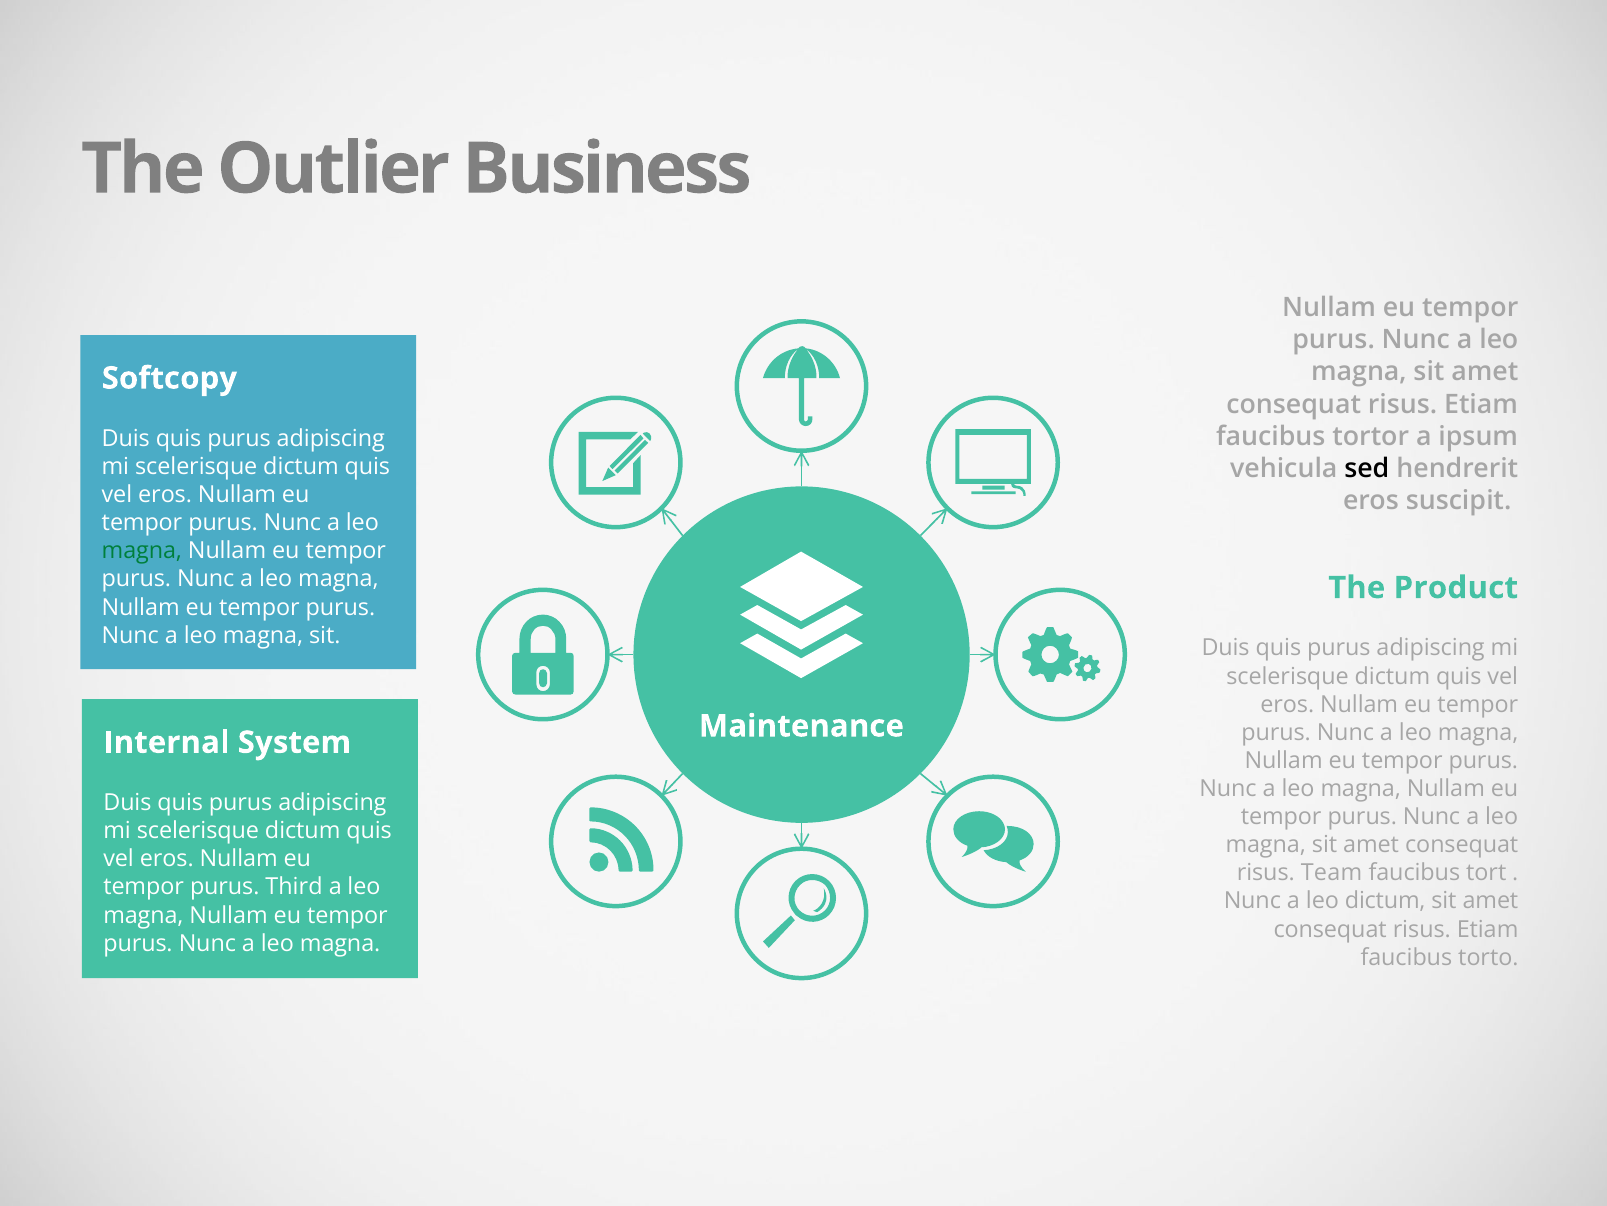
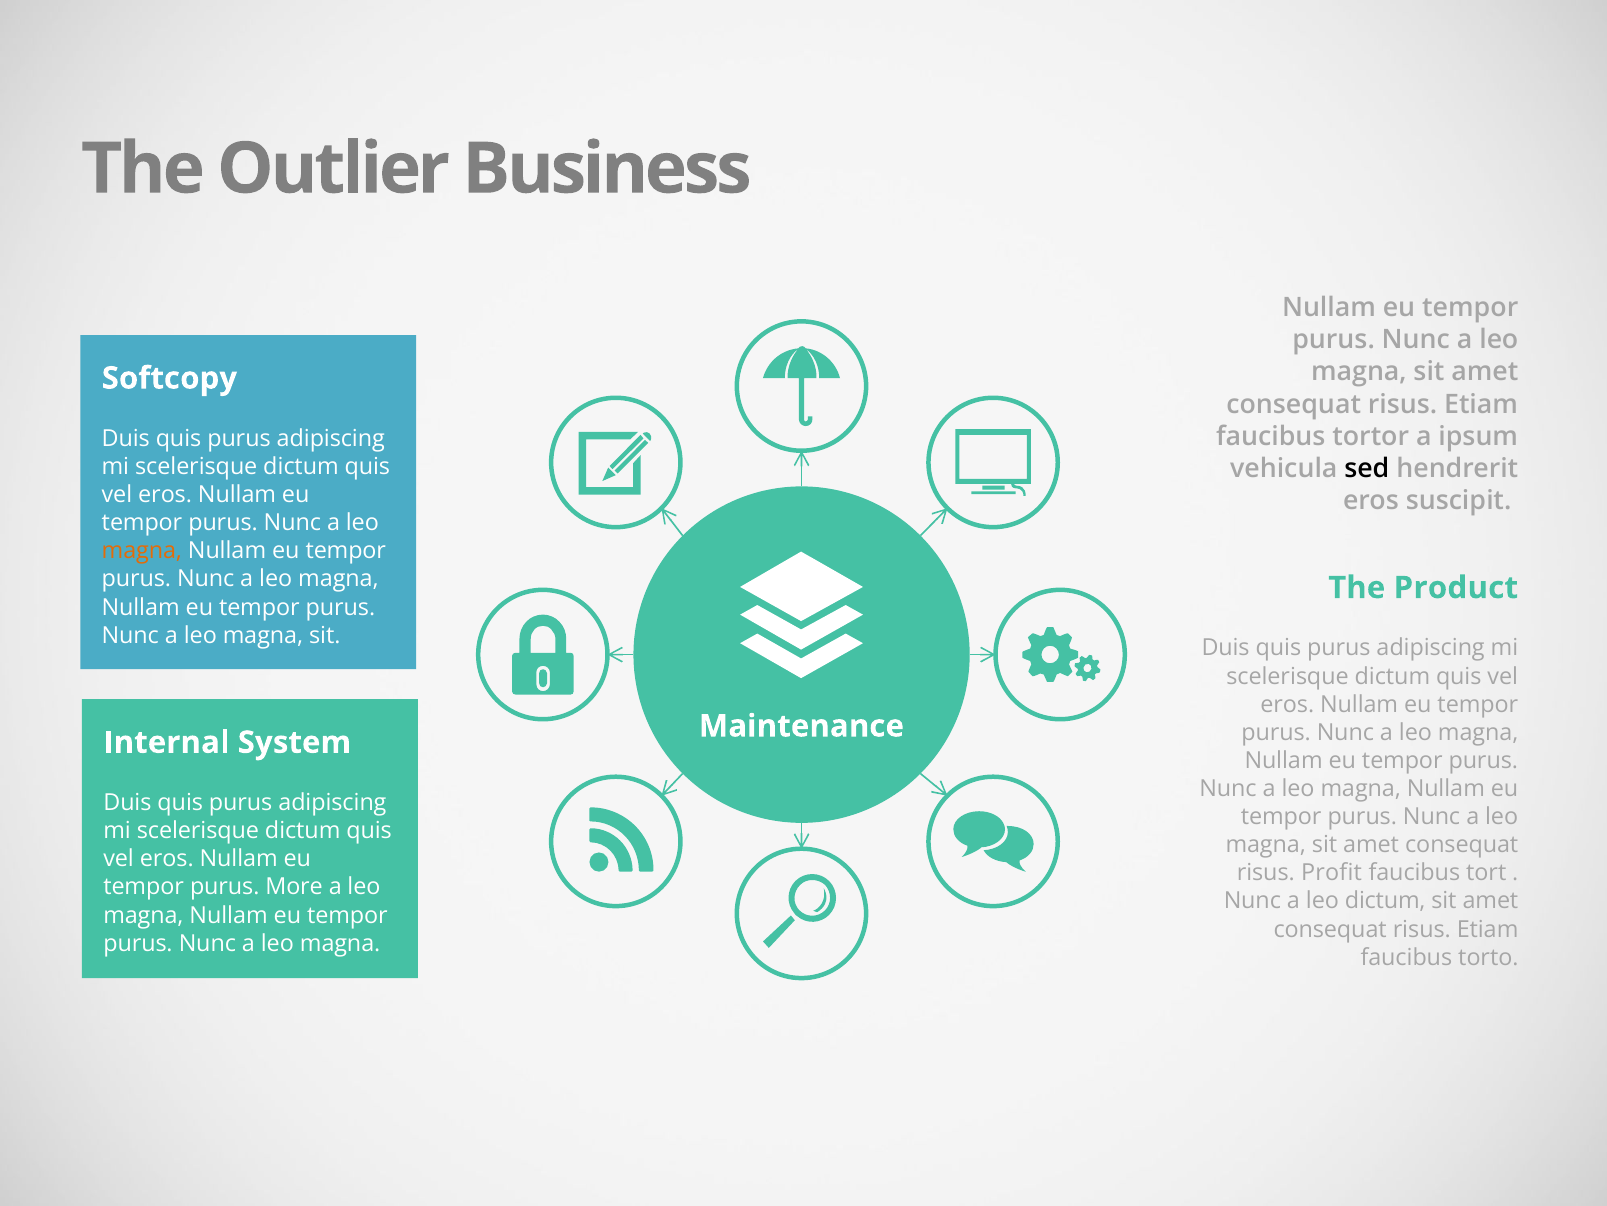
magna colour: green -> orange (142, 551)
Team: Team -> Profit (1332, 873)
Third: Third -> More (294, 887)
